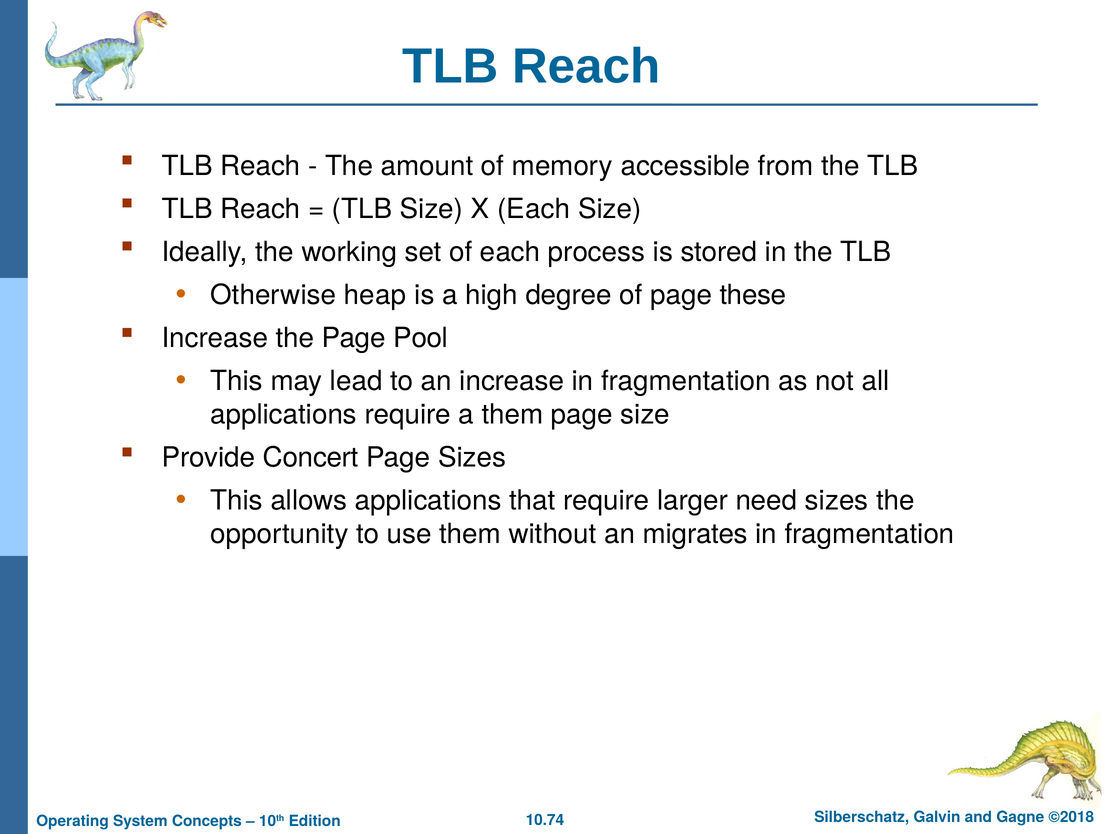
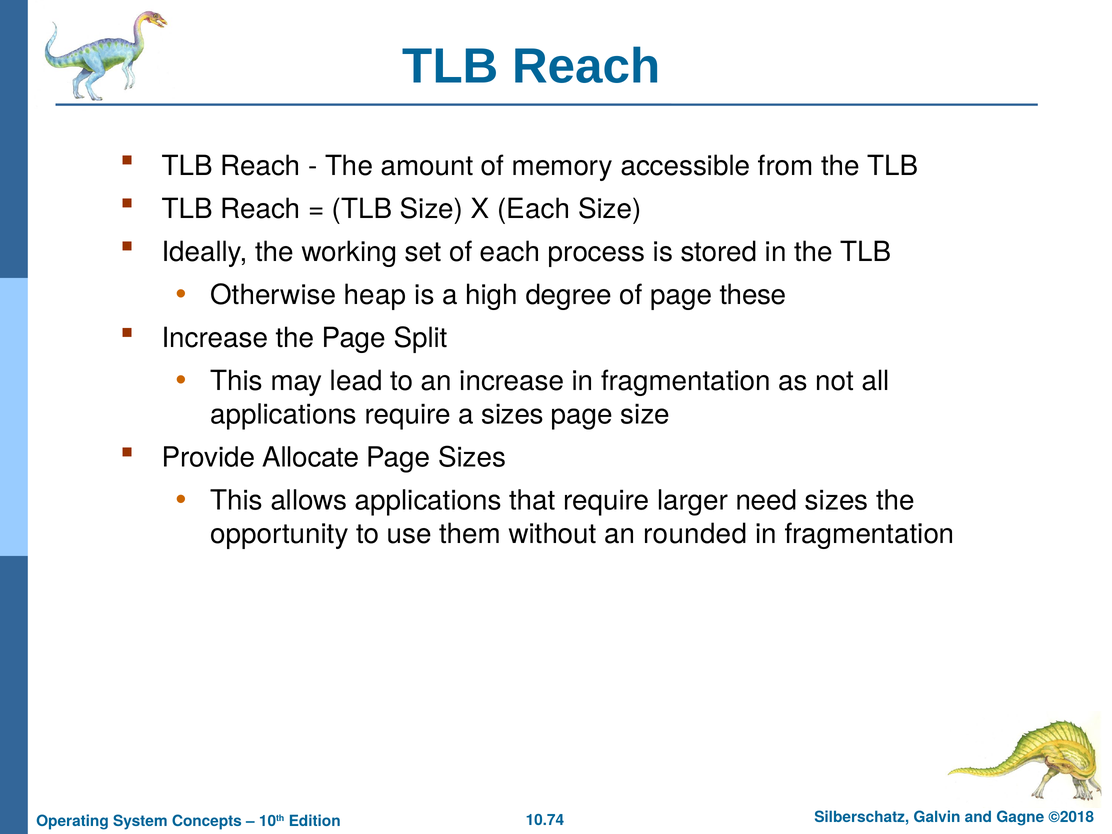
Pool: Pool -> Split (421, 338)
a them: them -> sizes (513, 415)
Concert: Concert -> Allocate (311, 458)
migrates: migrates -> rounded (695, 534)
